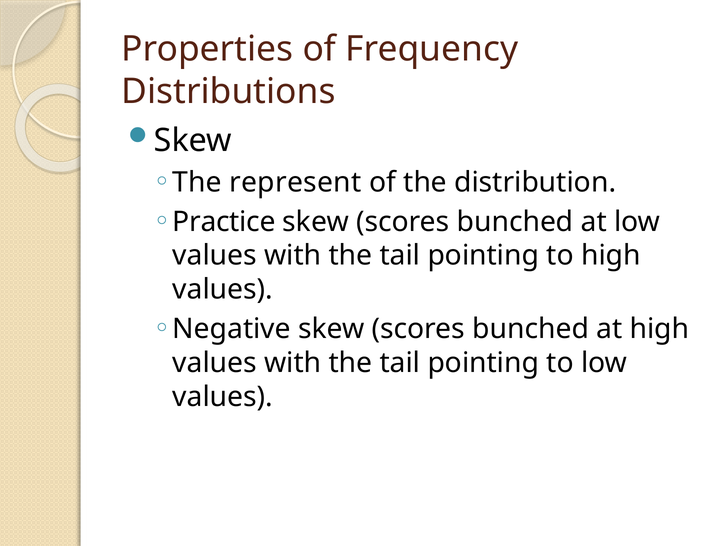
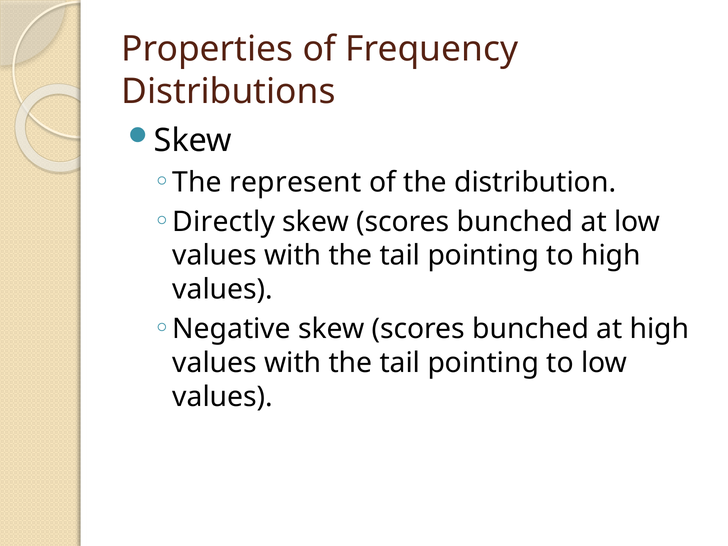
Practice: Practice -> Directly (224, 222)
